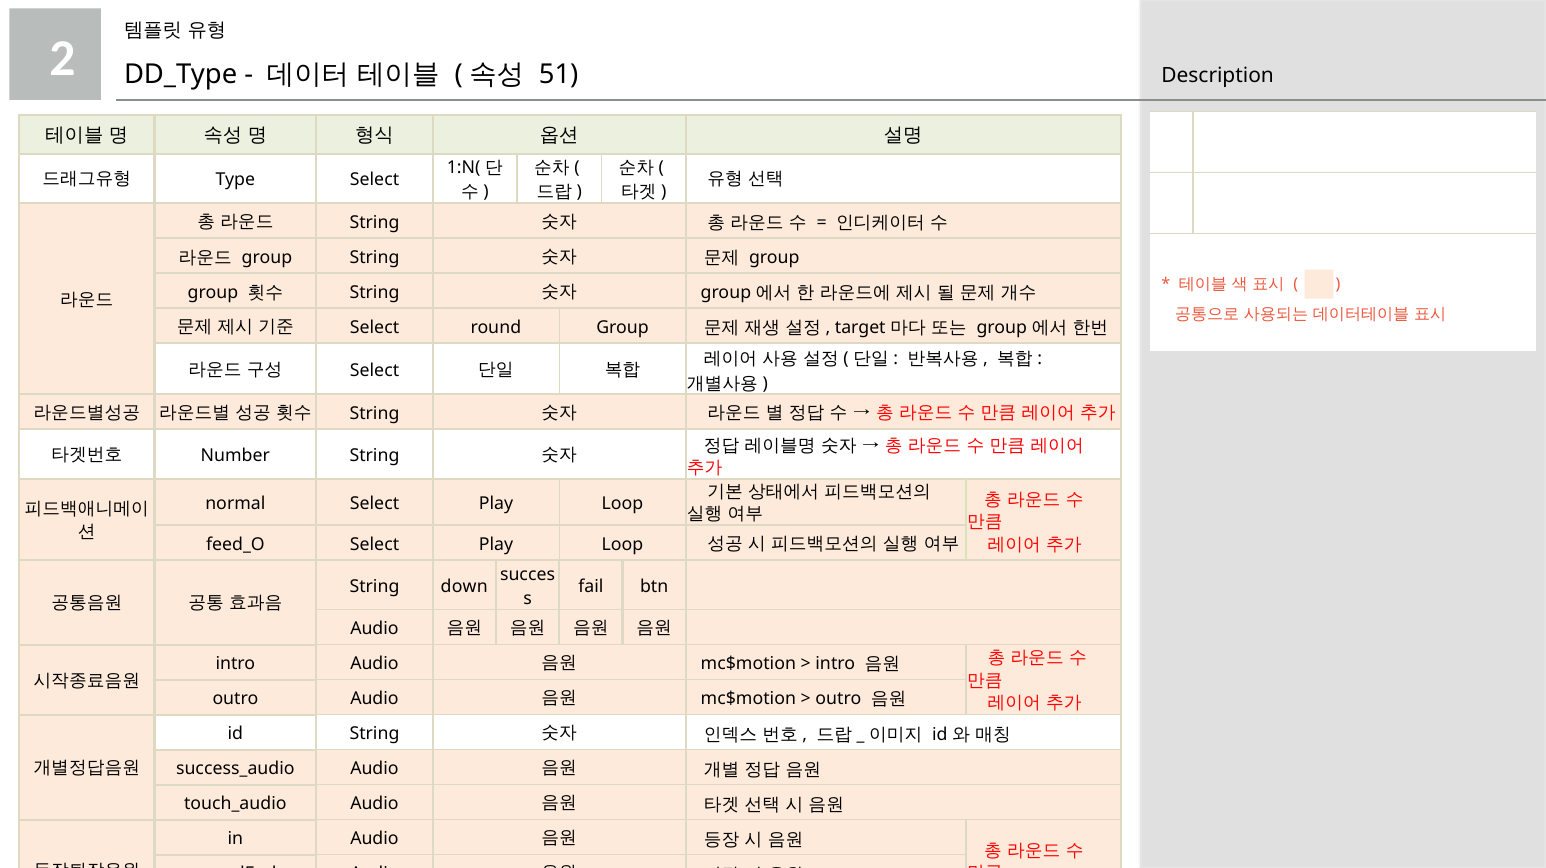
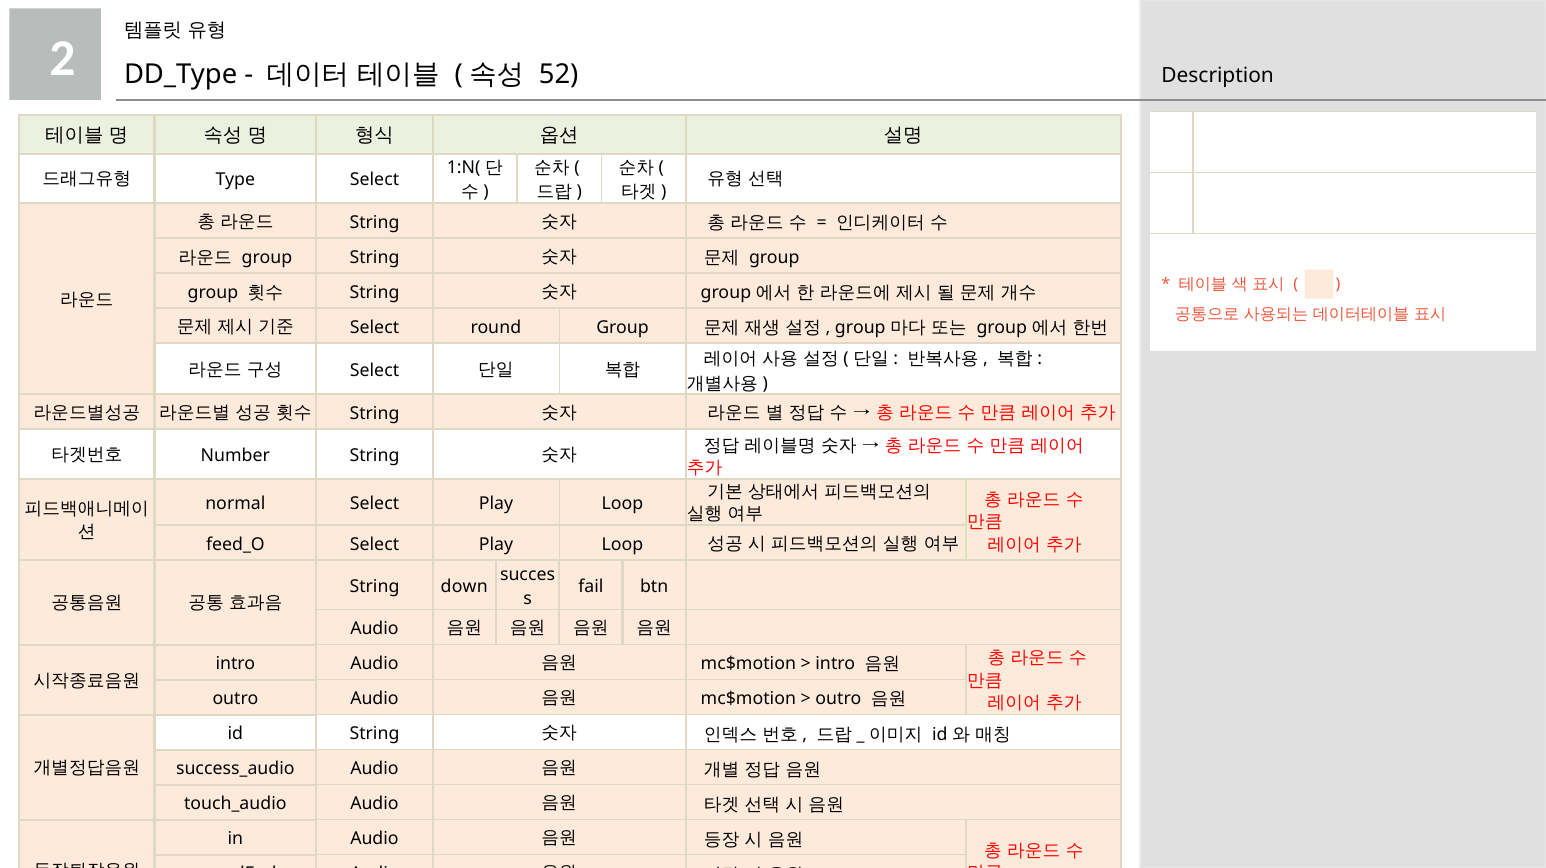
51: 51 -> 52 (559, 75)
target: target -> group (860, 328)
